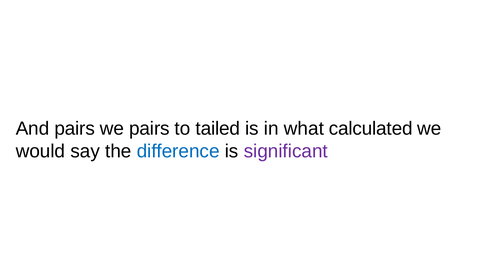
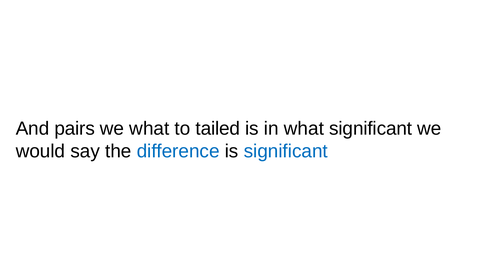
we pairs: pairs -> what (149, 128)
what calculated: calculated -> significant (371, 128)
significant colour: purple -> blue (286, 151)
